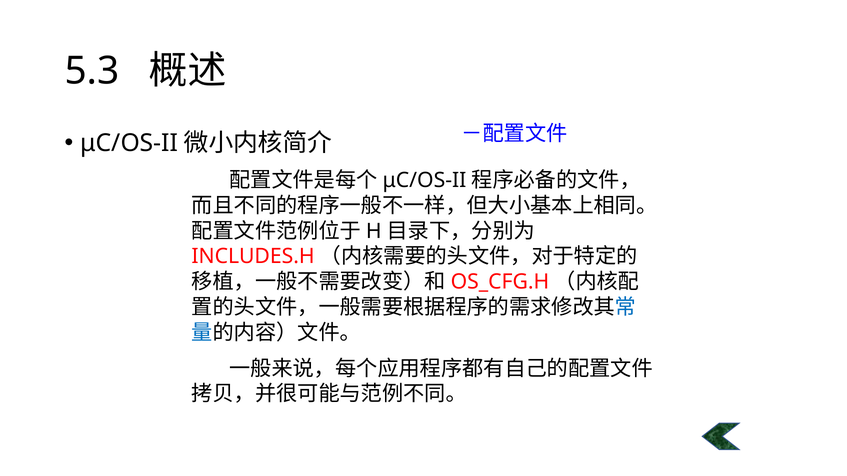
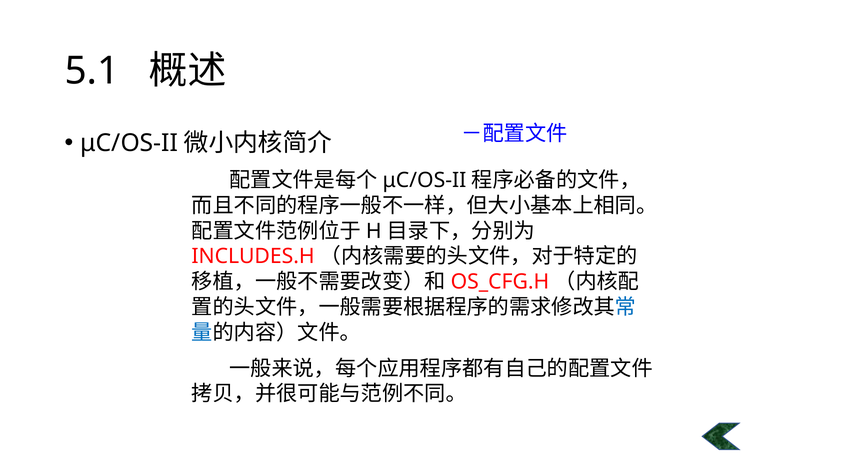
5.3: 5.3 -> 5.1 (92, 71)
